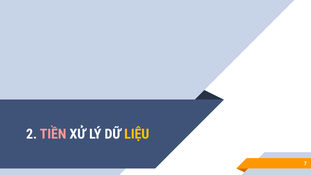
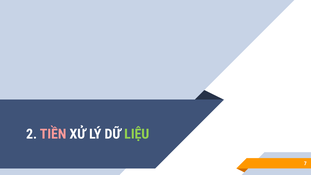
LIỆU colour: yellow -> light green (137, 134)
